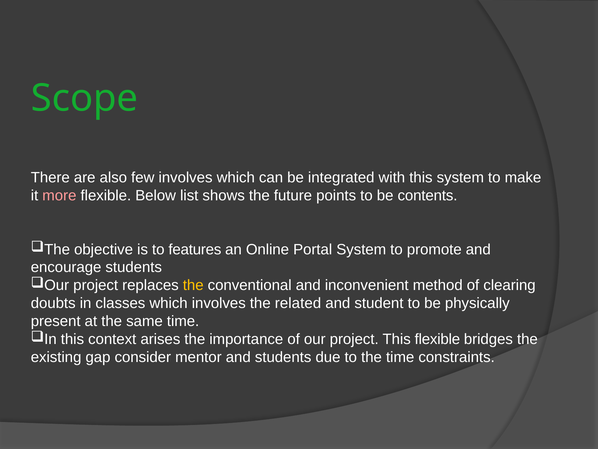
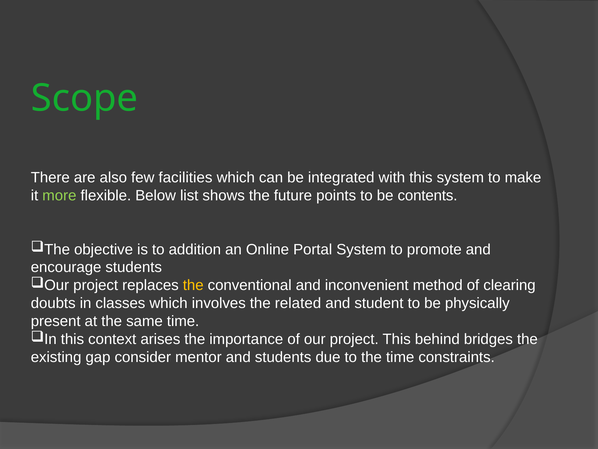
few involves: involves -> facilities (185, 177)
more colour: pink -> light green (59, 195)
features: features -> addition (195, 249)
This flexible: flexible -> behind (437, 339)
